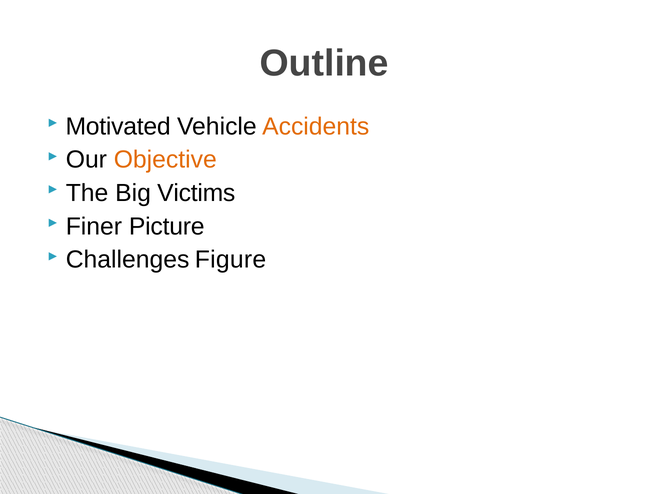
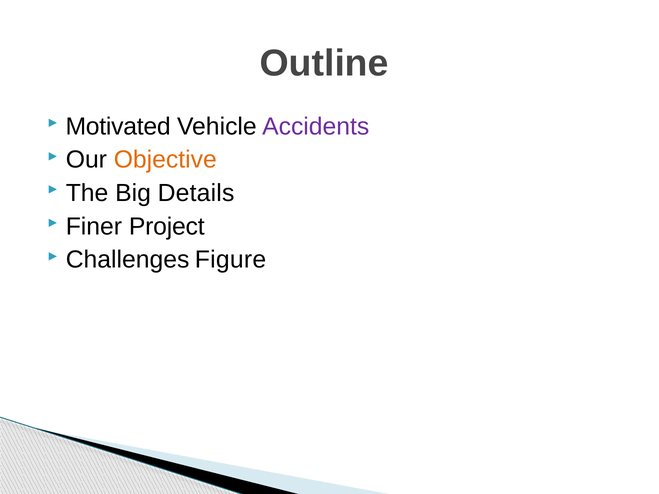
Accidents colour: orange -> purple (316, 127)
Victims: Victims -> Details (196, 193)
Picture: Picture -> Project (167, 227)
